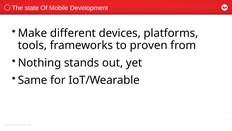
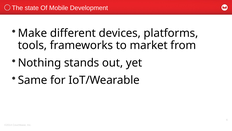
proven: proven -> market (149, 45)
